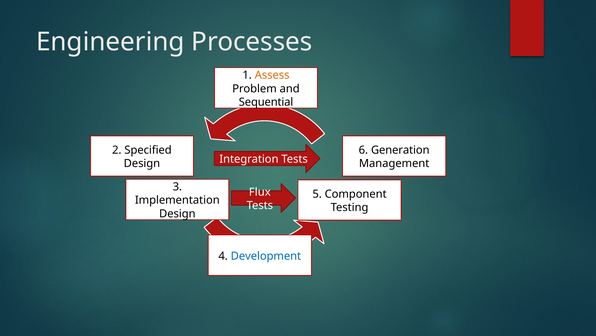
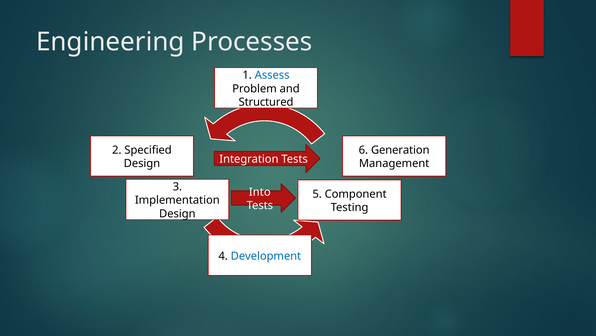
Assess colour: orange -> blue (272, 75)
Sequential: Sequential -> Structured (266, 102)
Flux: Flux -> Into (260, 192)
